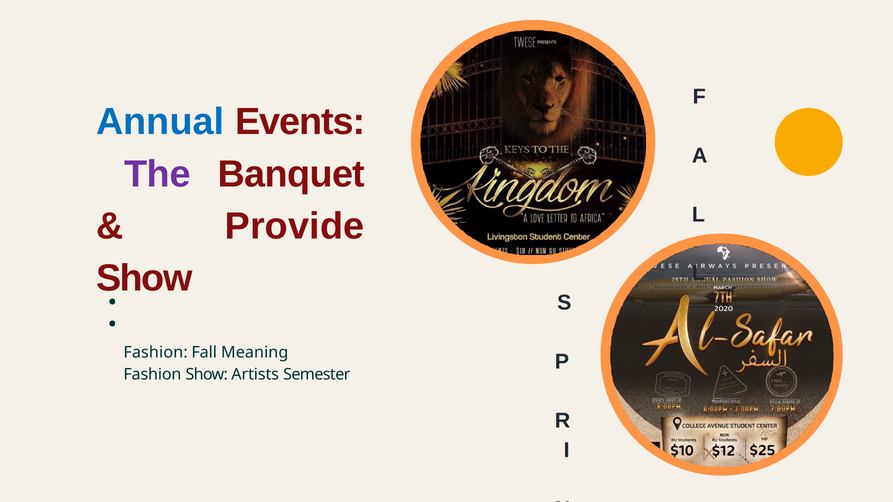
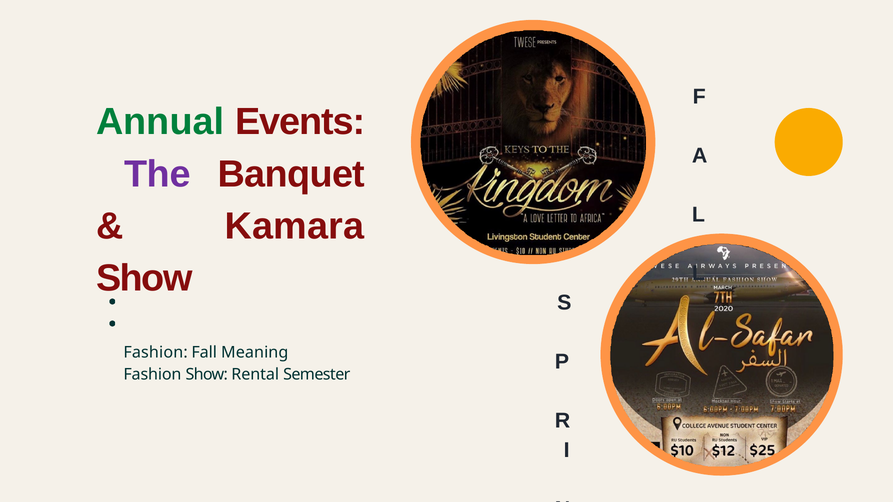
Annual colour: blue -> green (160, 122)
Provide: Provide -> Kamara (295, 226)
Artists: Artists -> Rental (255, 375)
